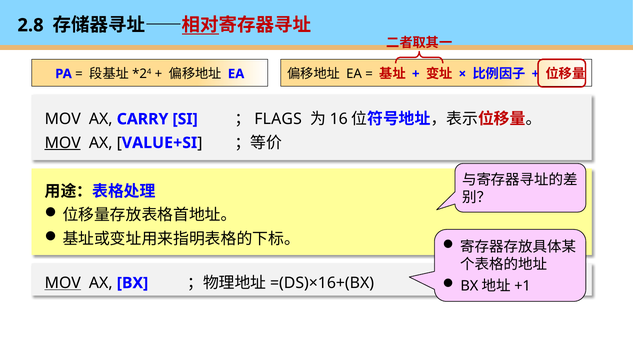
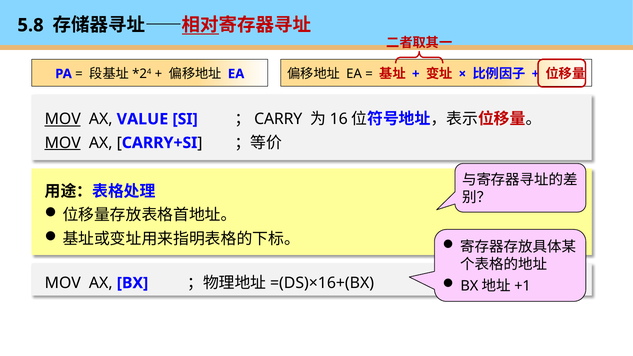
2.8: 2.8 -> 5.8 (31, 25)
MOV underline: none -> present (63, 119)
CARRY: CARRY -> VALUE (142, 119)
FLAGS: FLAGS -> CARRY (278, 119)
VALUE+SI: VALUE+SI -> CARRY+SI (160, 143)
MOV underline: present -> none (63, 283)
